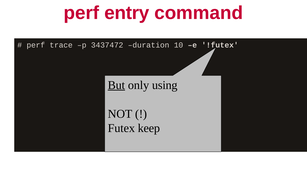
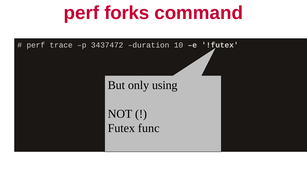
entry: entry -> forks (127, 13)
But underline: present -> none (116, 85)
keep: keep -> func (149, 128)
